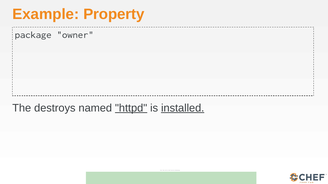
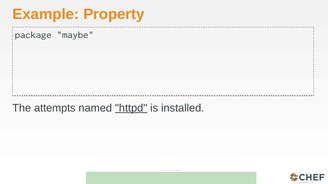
owner: owner -> maybe (75, 35)
destroys: destroys -> attempts (55, 108)
installed underline: present -> none (183, 108)
